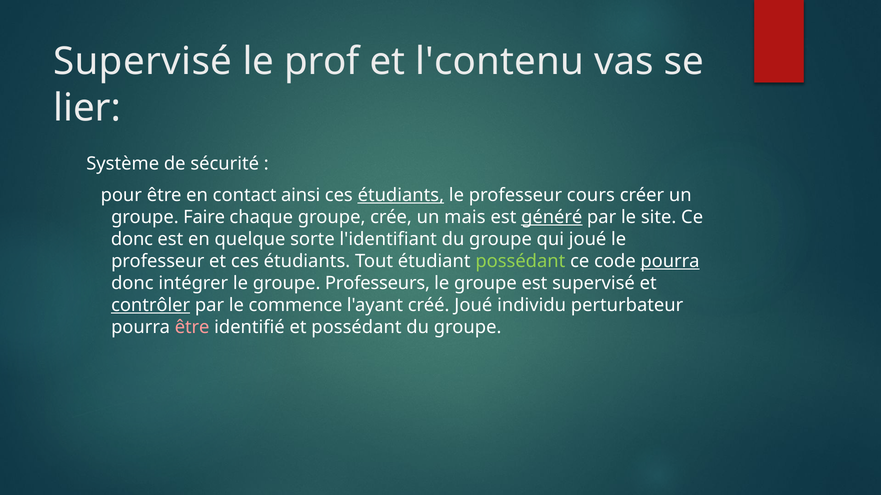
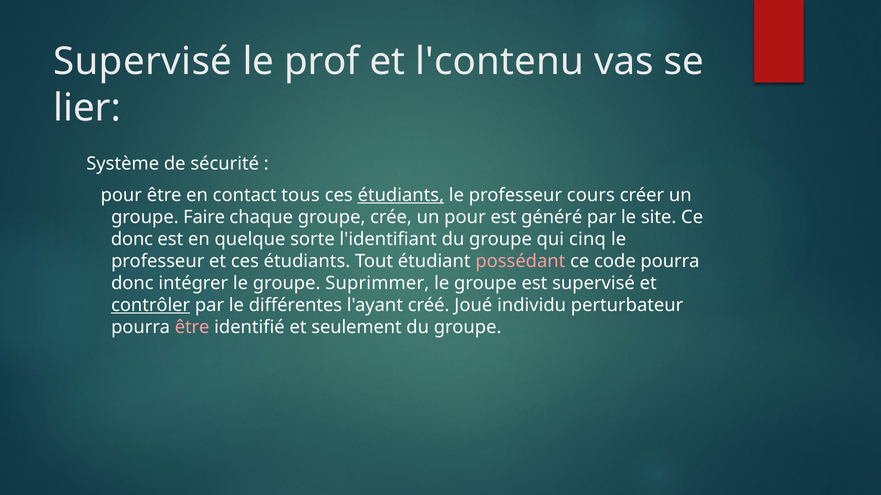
ainsi: ainsi -> tous (301, 195)
un mais: mais -> pour (465, 217)
généré underline: present -> none (552, 217)
qui joué: joué -> cinq (587, 239)
possédant colour: light green -> pink (520, 261)
pourra underline: present -> none (670, 261)
Professeurs: Professeurs -> Suprimmer (377, 283)
commence: commence -> différentes (295, 306)
et possédant: possédant -> seulement (357, 328)
